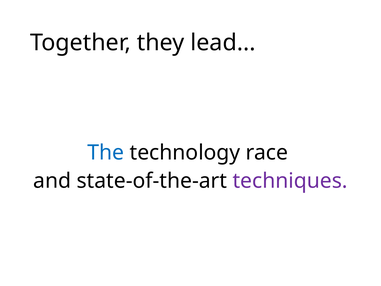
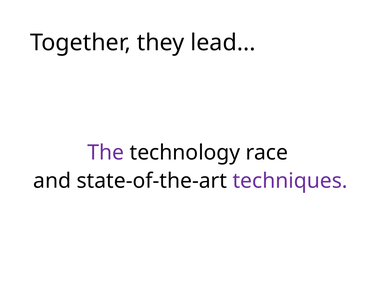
The colour: blue -> purple (106, 152)
